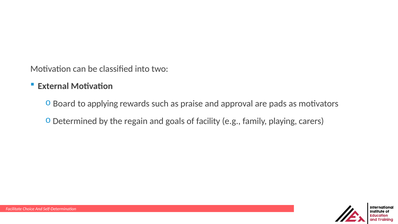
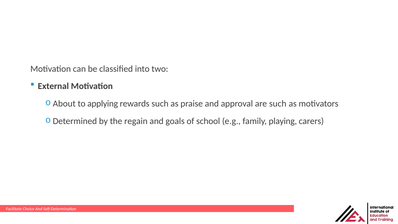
Board: Board -> About (64, 104)
are pads: pads -> such (278, 104)
facility: facility -> school (208, 121)
